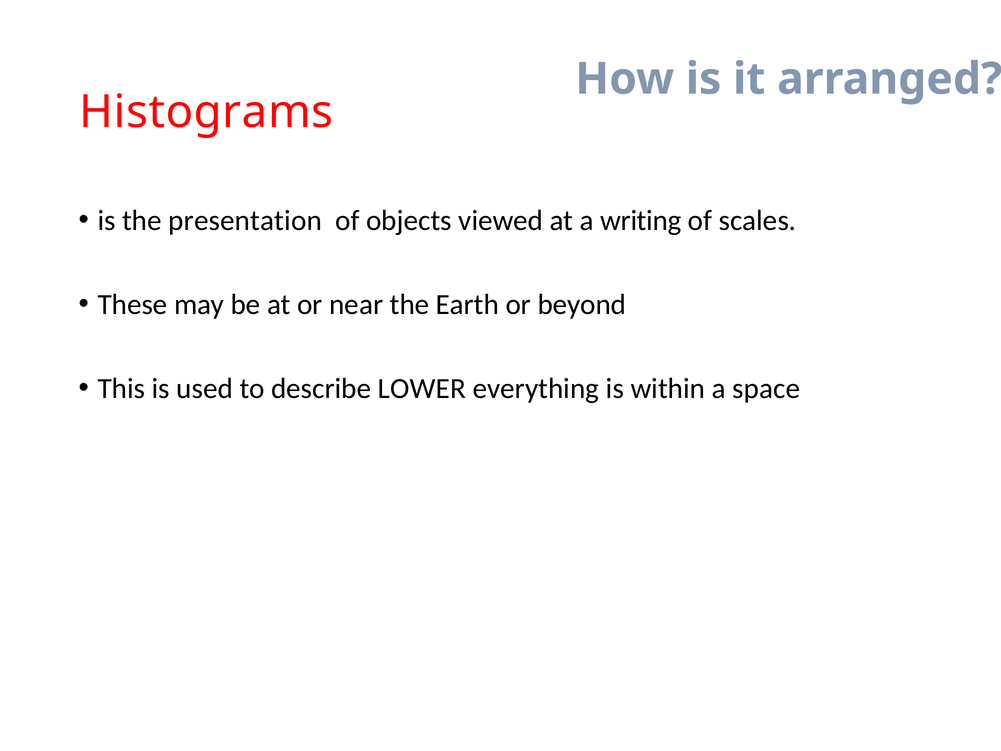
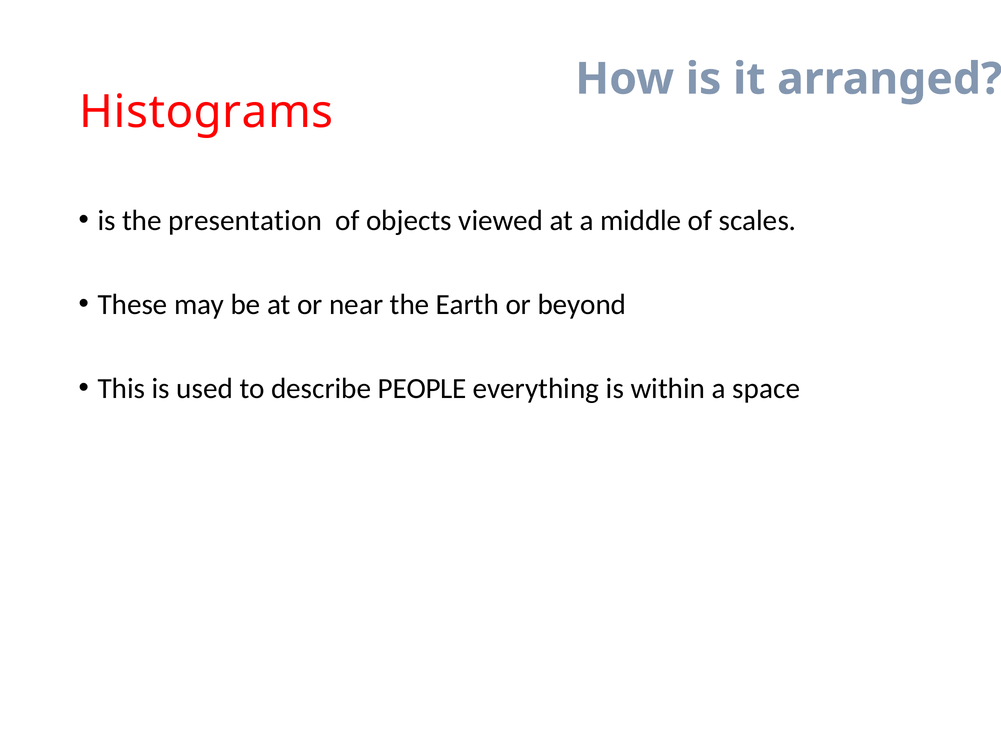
writing: writing -> middle (641, 220)
LOWER: LOWER -> PEOPLE (422, 388)
